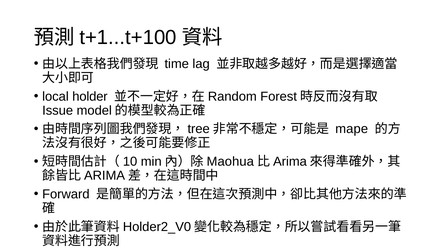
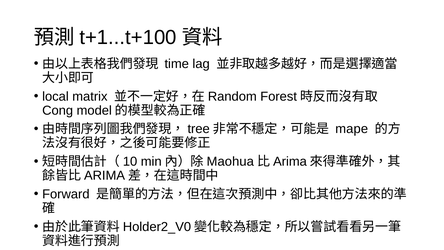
holder: holder -> matrix (90, 96)
Issue: Issue -> Cong (58, 110)
